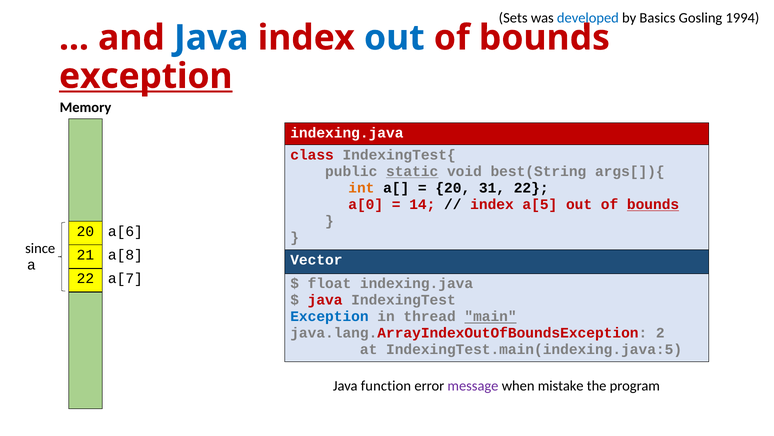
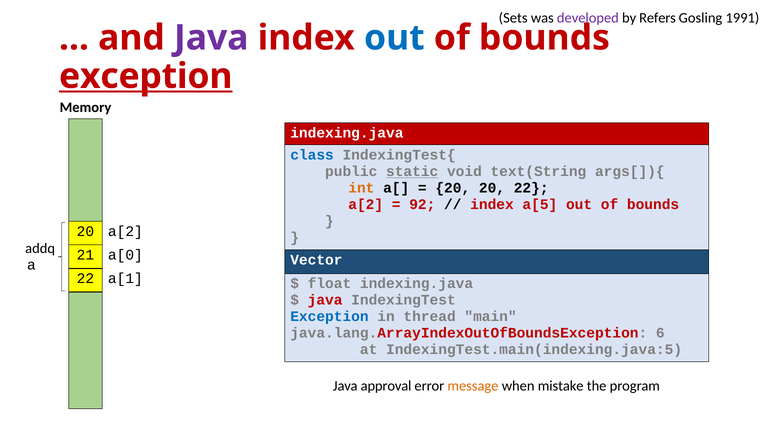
developed colour: blue -> purple (588, 18)
Basics: Basics -> Refers (658, 18)
1994: 1994 -> 1991 (742, 18)
Java colour: blue -> purple (211, 38)
class colour: red -> blue (312, 155)
best(String: best(String -> text(String (538, 171)
20 31: 31 -> 20 (492, 188)
a[0: a[0 -> a[2 (366, 204)
14: 14 -> 92 (422, 204)
bounds underline: present -> none (653, 204)
20 a[6: a[6 -> a[2 (125, 231)
since: since -> addq (40, 248)
a[8: a[8 -> a[0 (125, 255)
a[7: a[7 -> a[1 (125, 278)
main underline: present -> none (491, 316)
2: 2 -> 6 (660, 333)
function: function -> approval (386, 385)
message colour: purple -> orange (473, 385)
